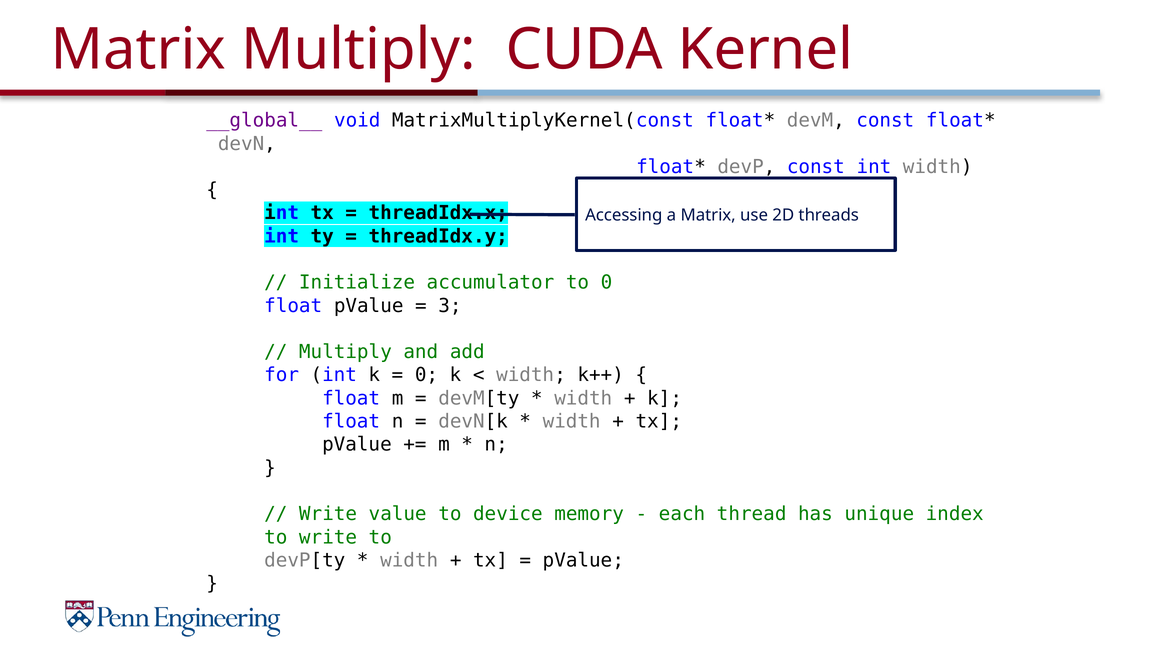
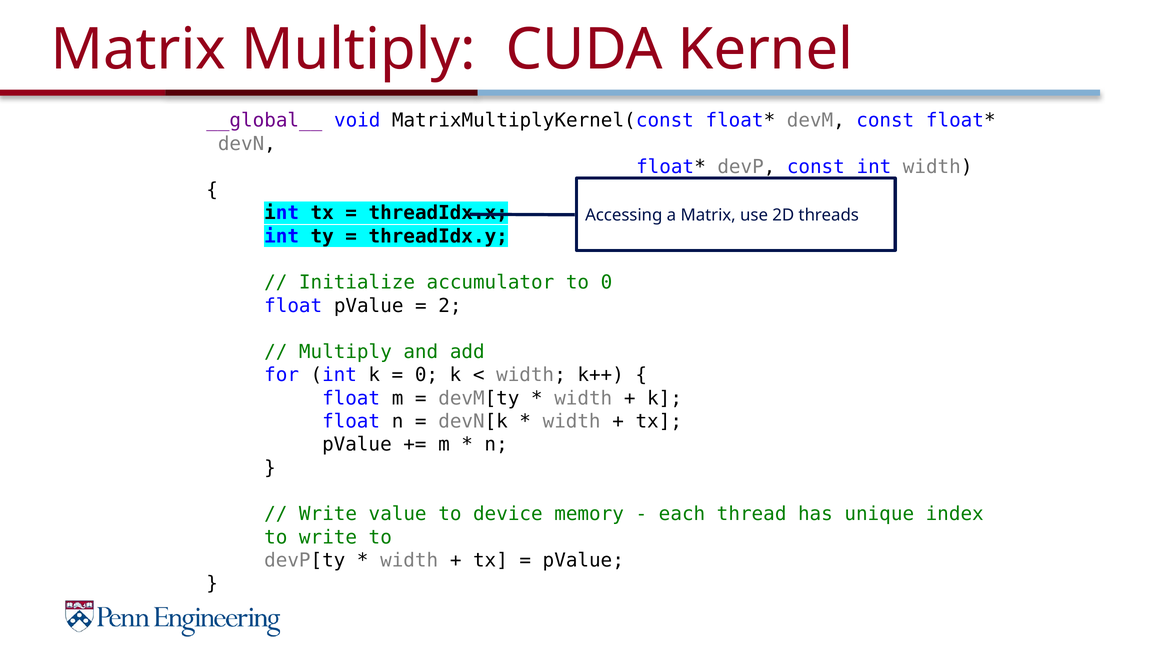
3: 3 -> 2 (450, 306)
